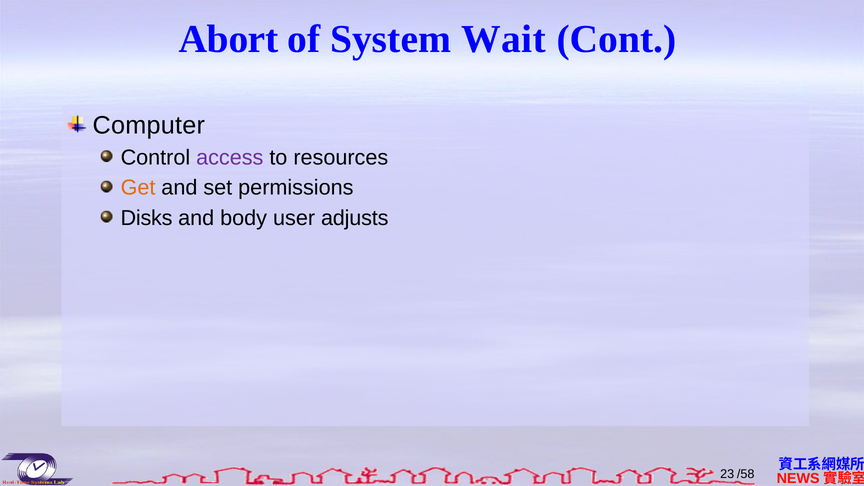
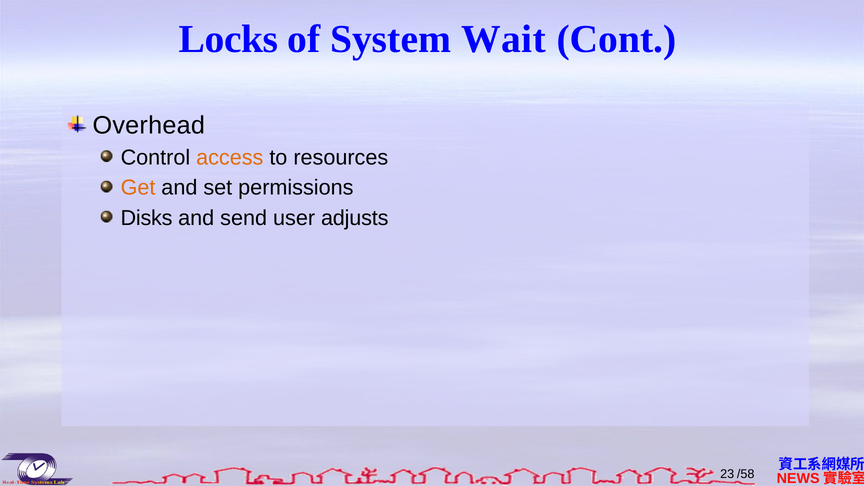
Abort: Abort -> Locks (229, 39)
Computer: Computer -> Overhead (149, 125)
access colour: purple -> orange (230, 157)
body: body -> send (244, 218)
